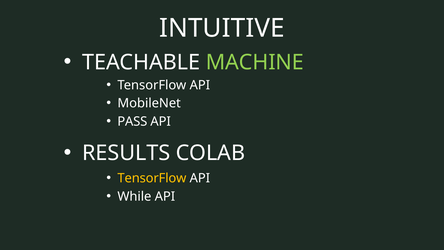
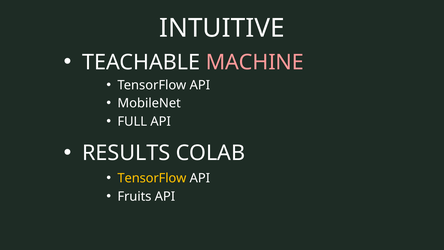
MACHINE colour: light green -> pink (255, 62)
PASS: PASS -> FULL (132, 121)
While: While -> Fruits (134, 196)
